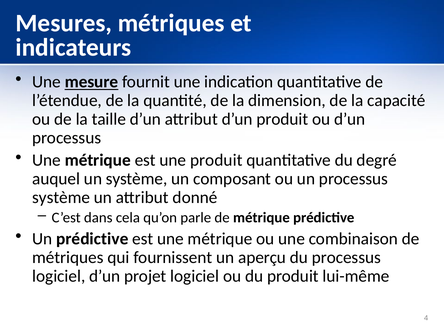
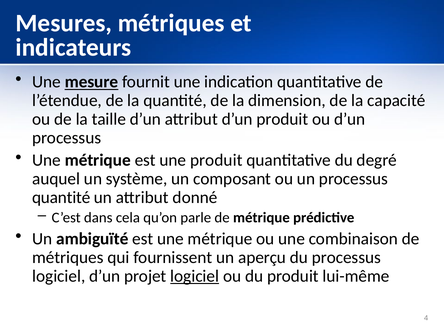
système: système -> quantité (61, 197)
Un prédictive: prédictive -> ambiguïté (92, 239)
logiciel underline: none -> present (195, 276)
